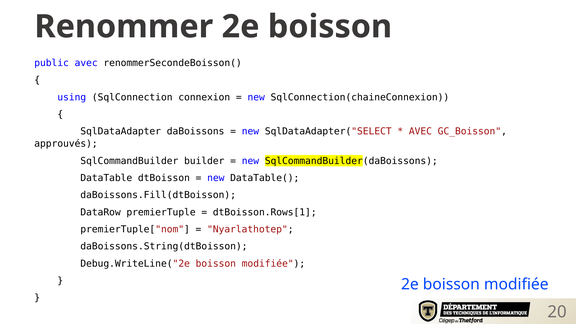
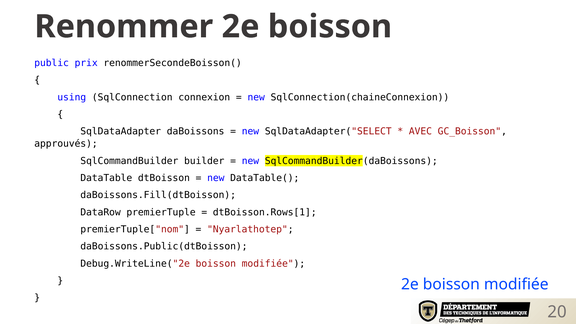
public avec: avec -> prix (86, 63)
daBoissons.String(dtBoisson: daBoissons.String(dtBoisson -> daBoissons.Public(dtBoisson (164, 246)
